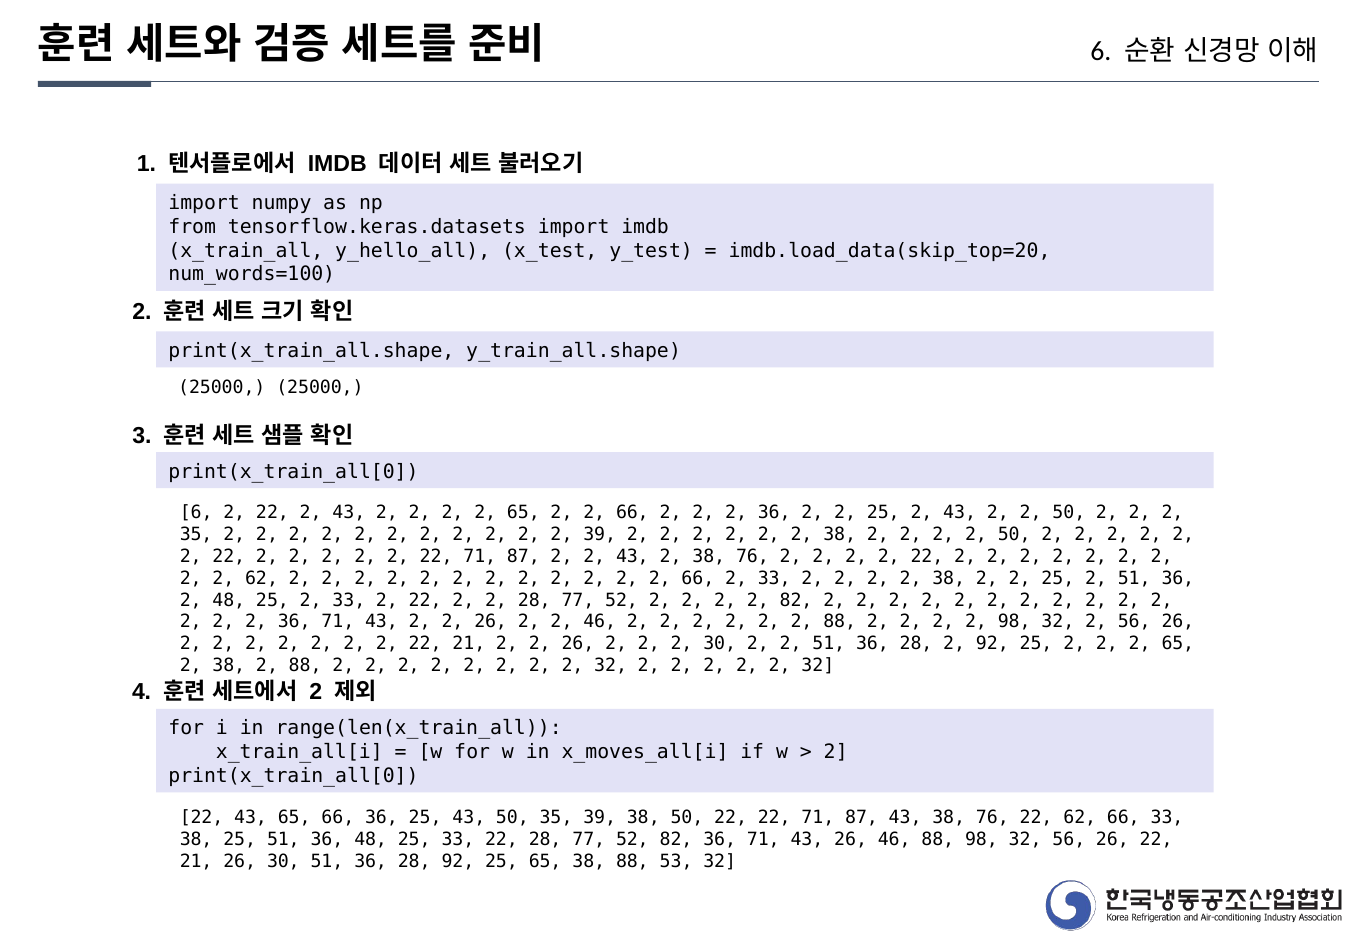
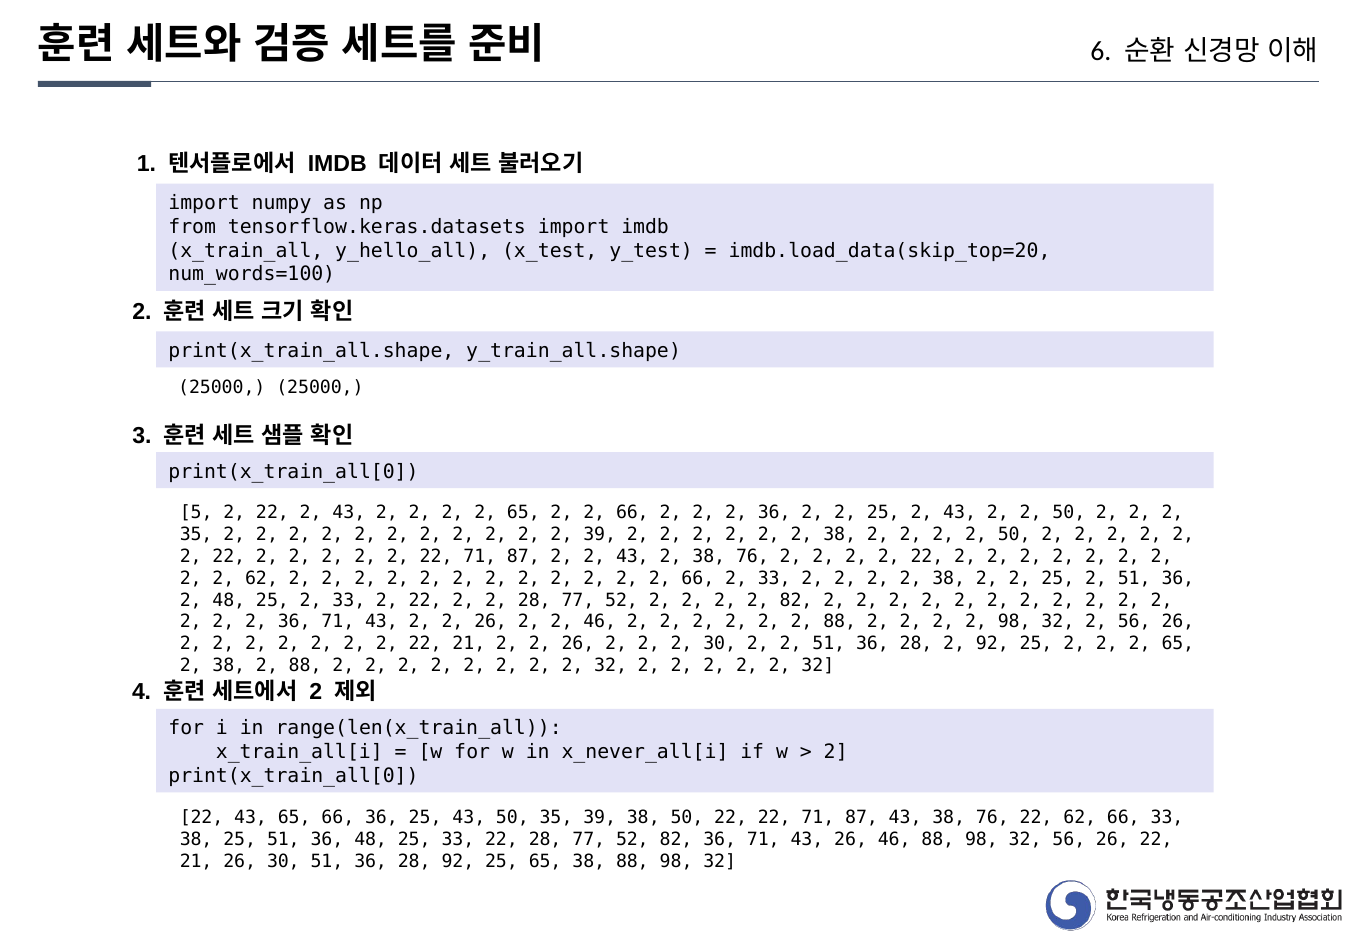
6: 6 -> 5 (196, 513)
x_moves_all[i: x_moves_all[i -> x_never_all[i (645, 752)
38 88 53: 53 -> 98 (676, 861)
